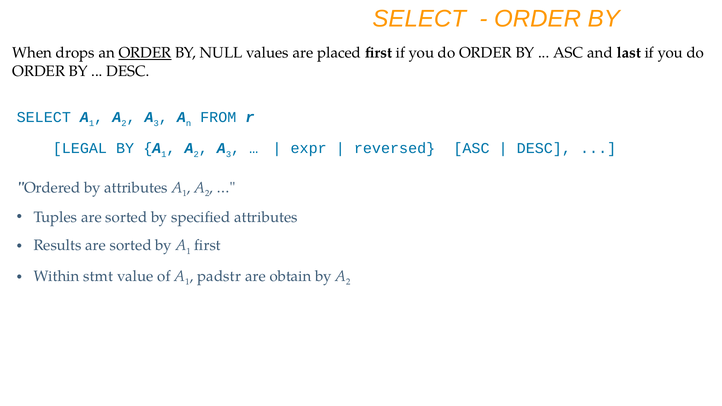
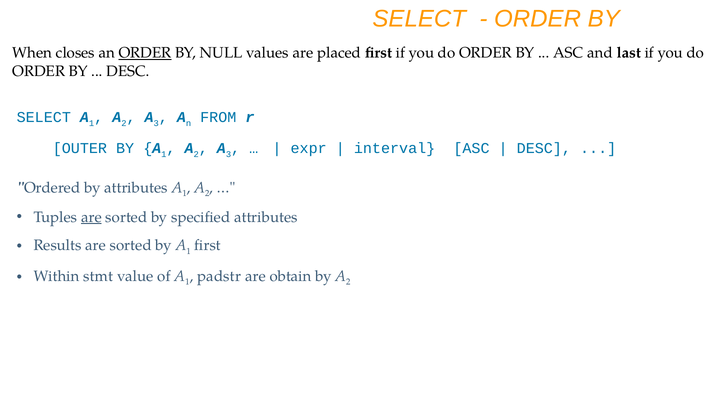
drops: drops -> closes (75, 53)
LEGAL: LEGAL -> OUTER (80, 148)
reversed: reversed -> interval (395, 148)
are underline: none -> present (91, 217)
